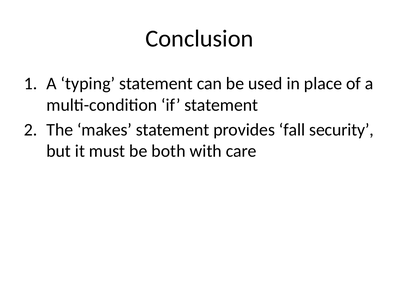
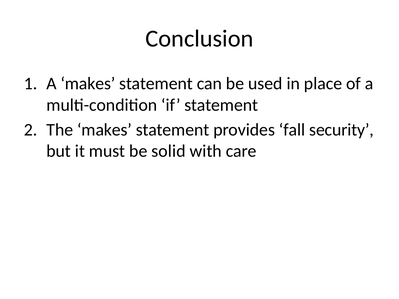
A typing: typing -> makes (88, 84)
both: both -> solid (168, 151)
